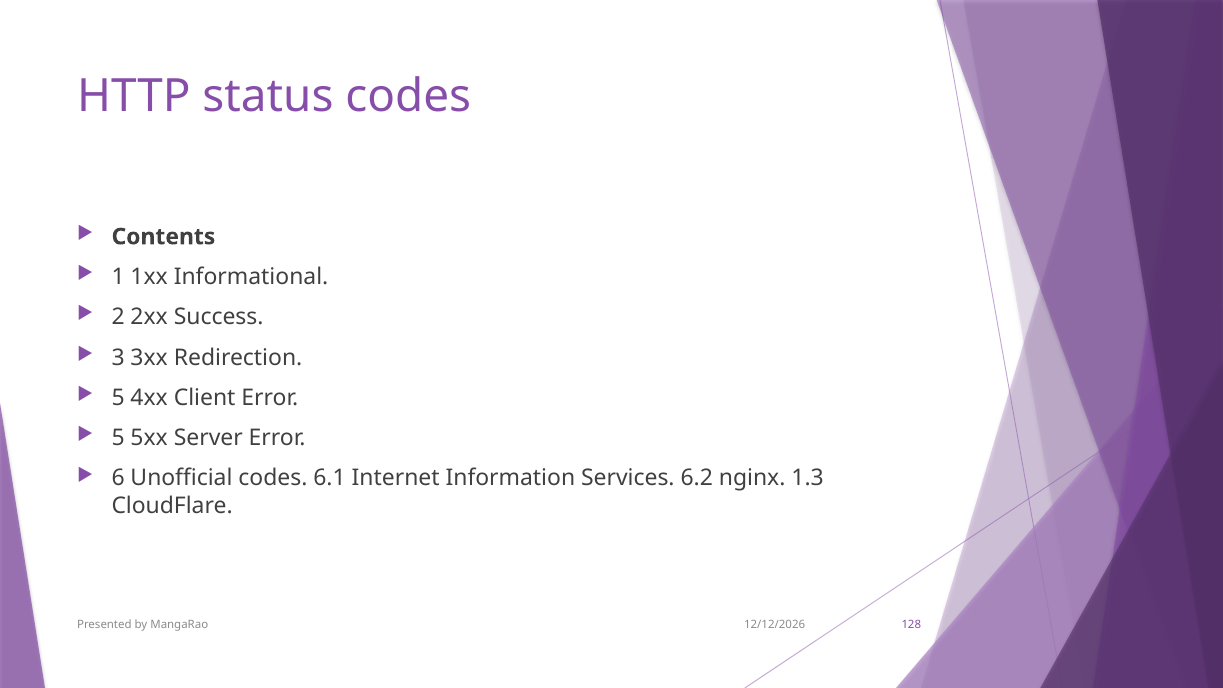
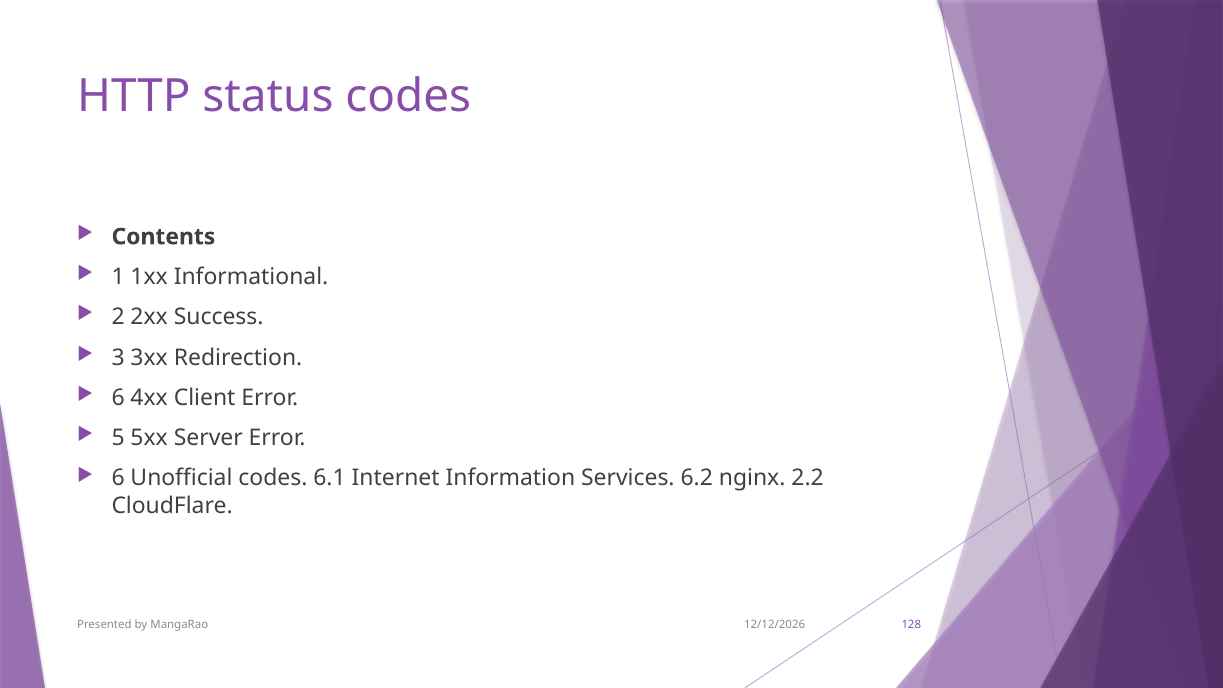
5: 5 -> 6 (118, 398)
1.3: 1.3 -> 2.2 (808, 478)
